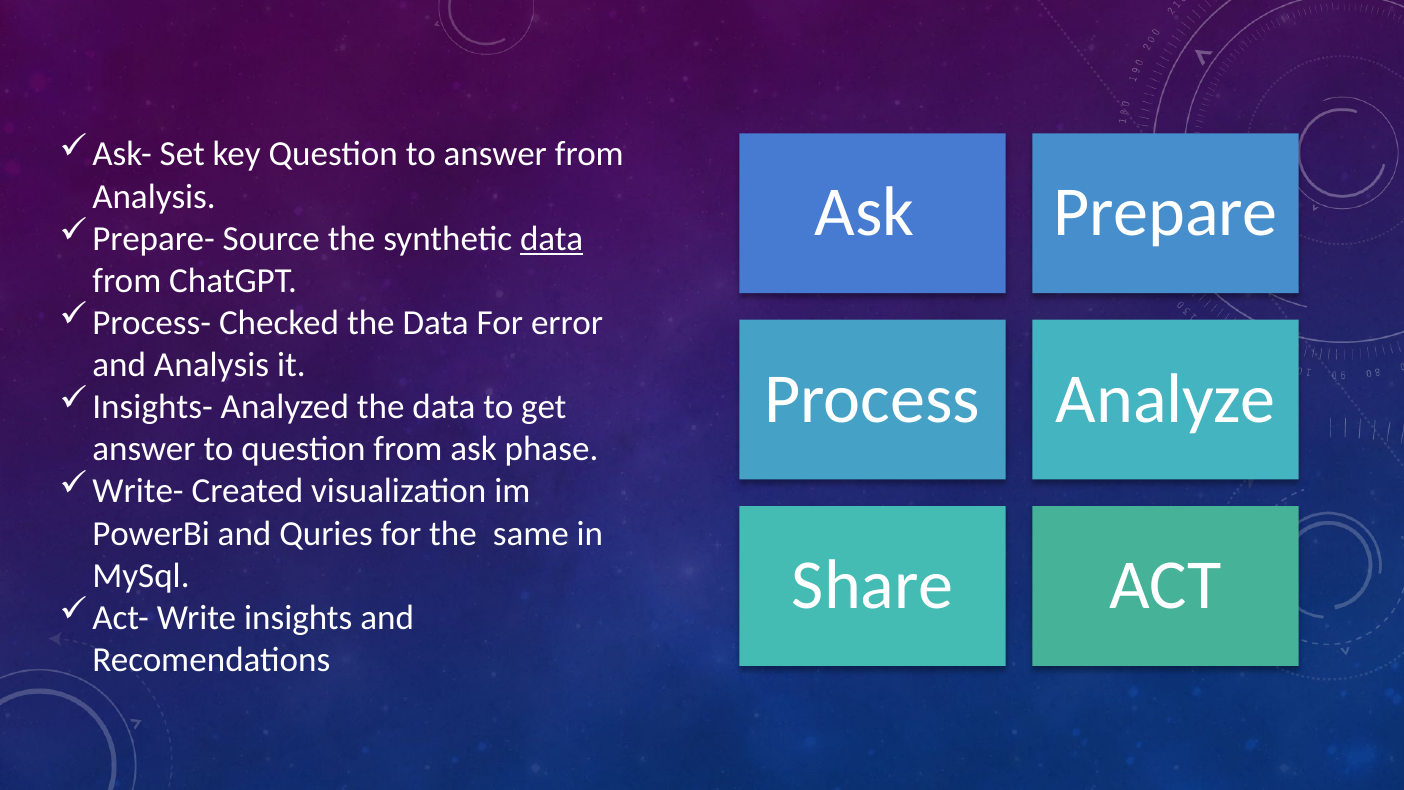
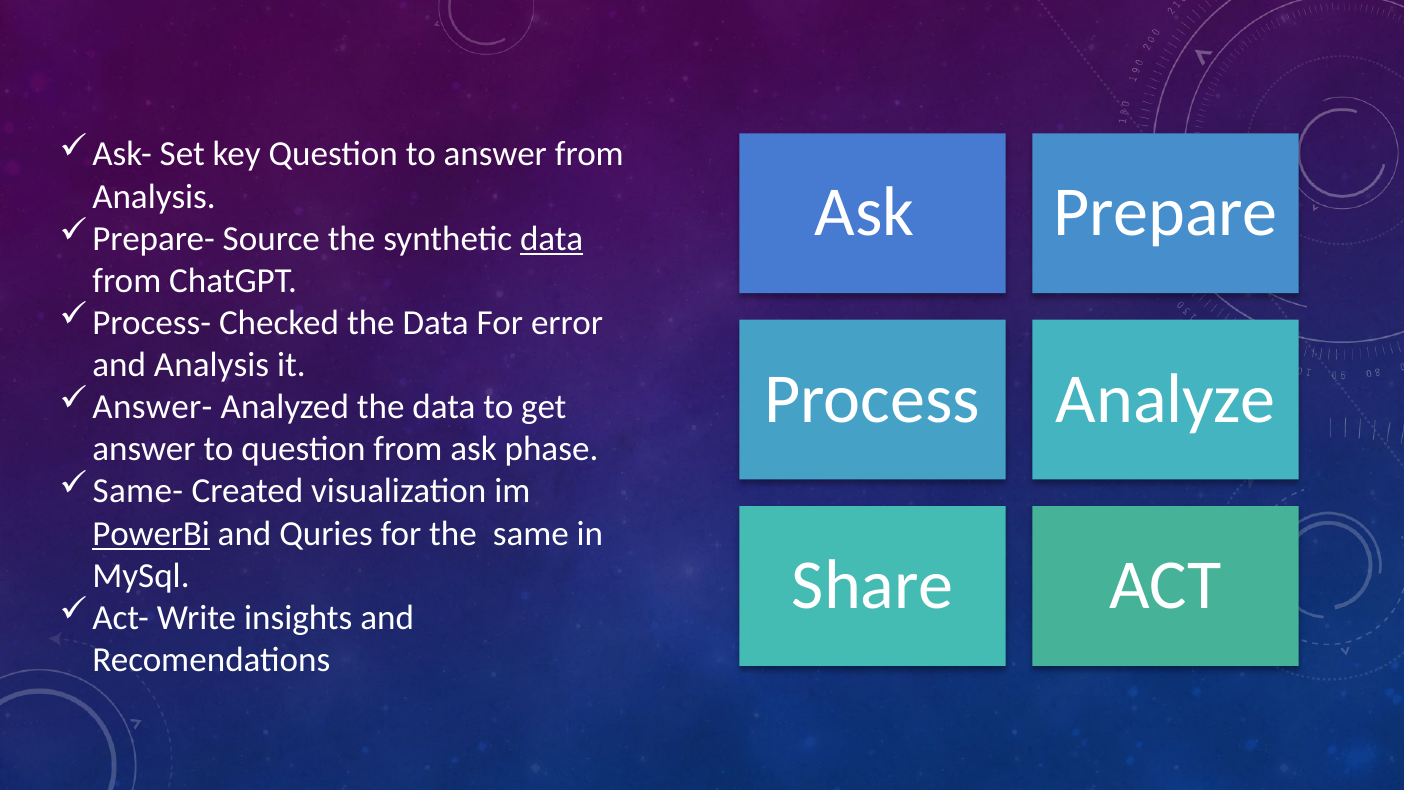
Insights-: Insights- -> Answer- (152, 407)
Write-: Write- -> Same- (138, 491)
PowerBi underline: none -> present (151, 533)
